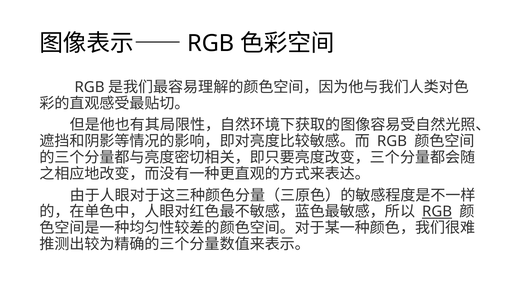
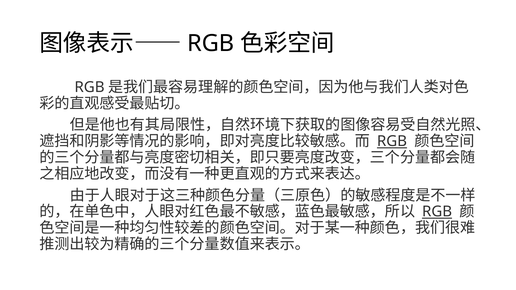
RGB underline: none -> present (392, 141)
